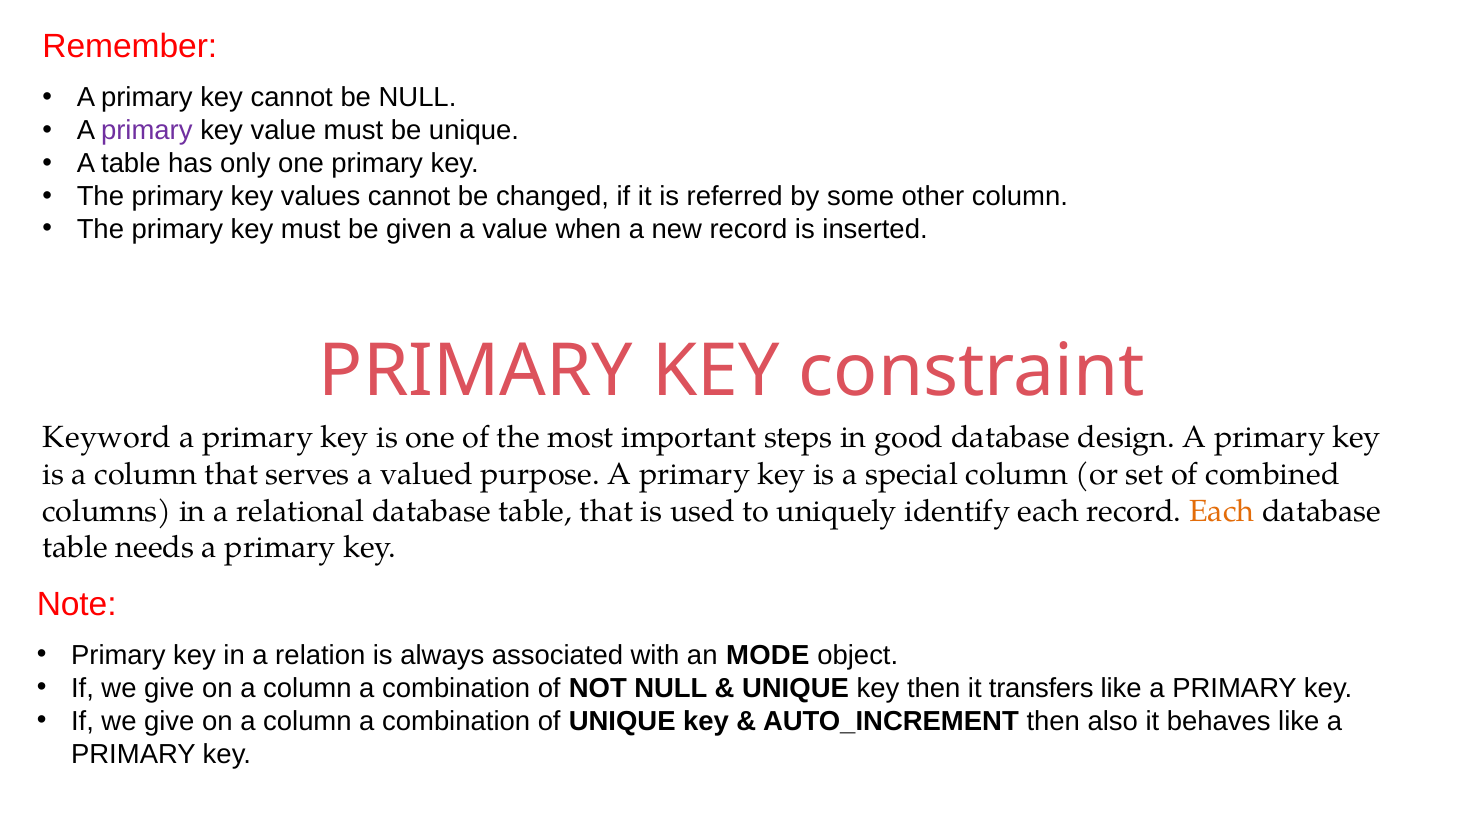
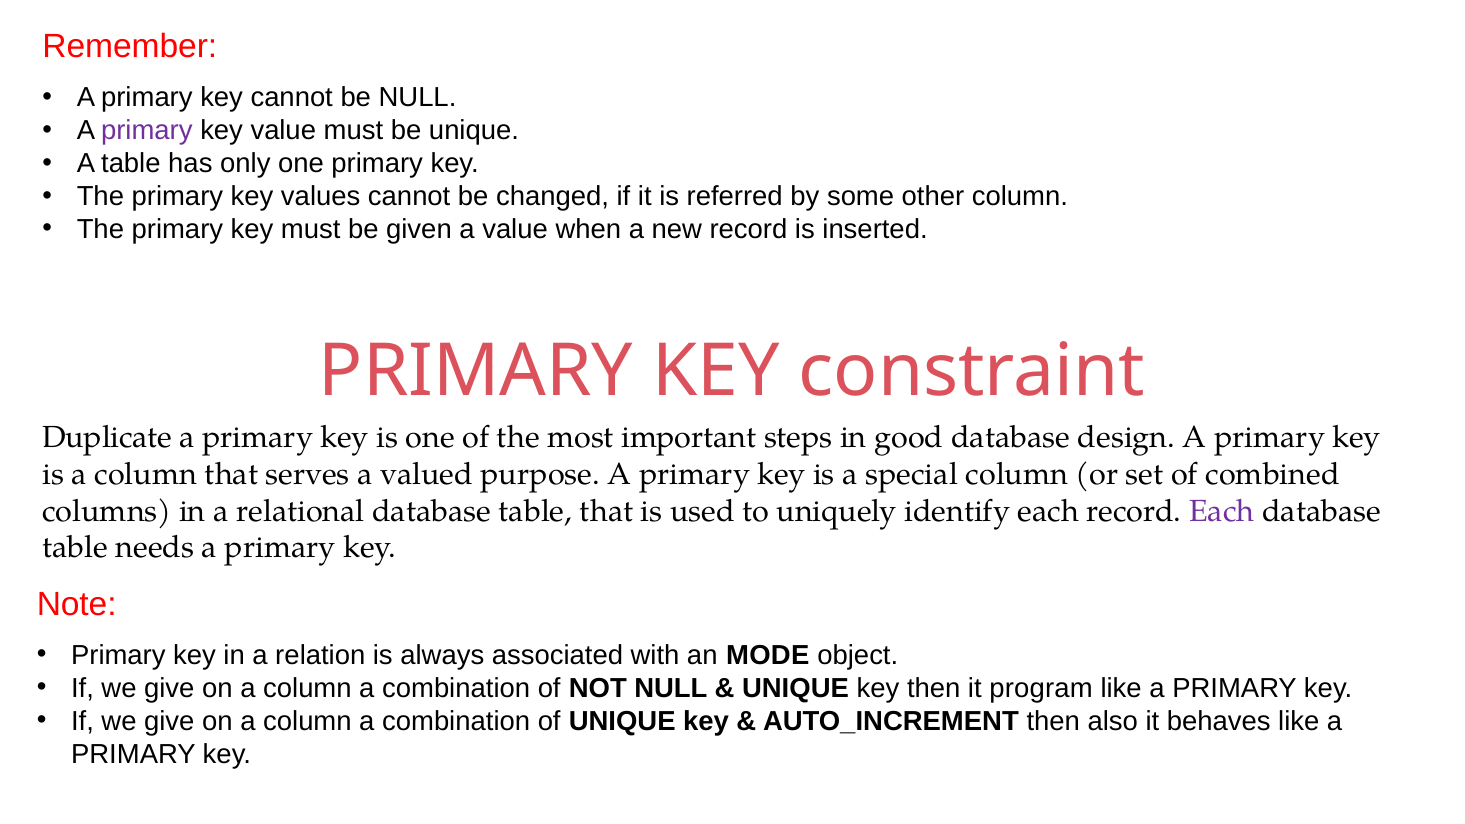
Keyword: Keyword -> Duplicate (107, 438)
Each colour: orange -> purple (1222, 511)
transfers: transfers -> program (1041, 688)
